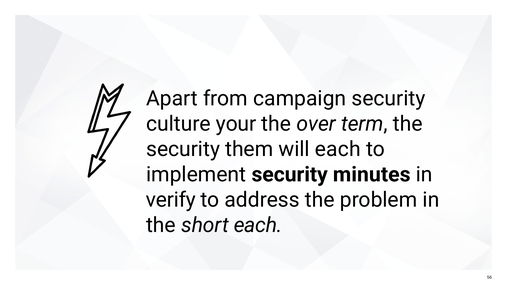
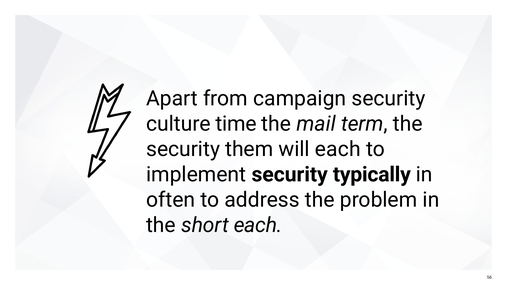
your: your -> time (236, 124)
over: over -> mail (316, 124)
minutes: minutes -> typically (372, 175)
verify: verify -> often (171, 200)
